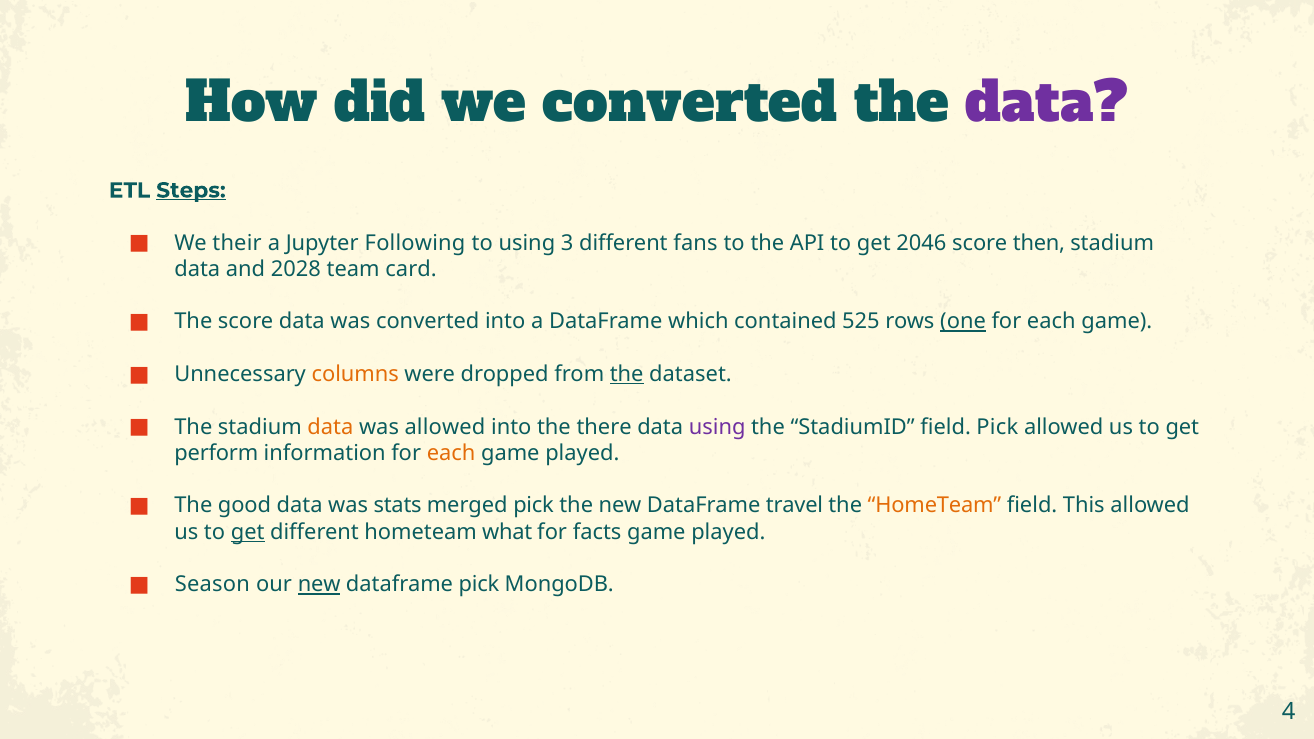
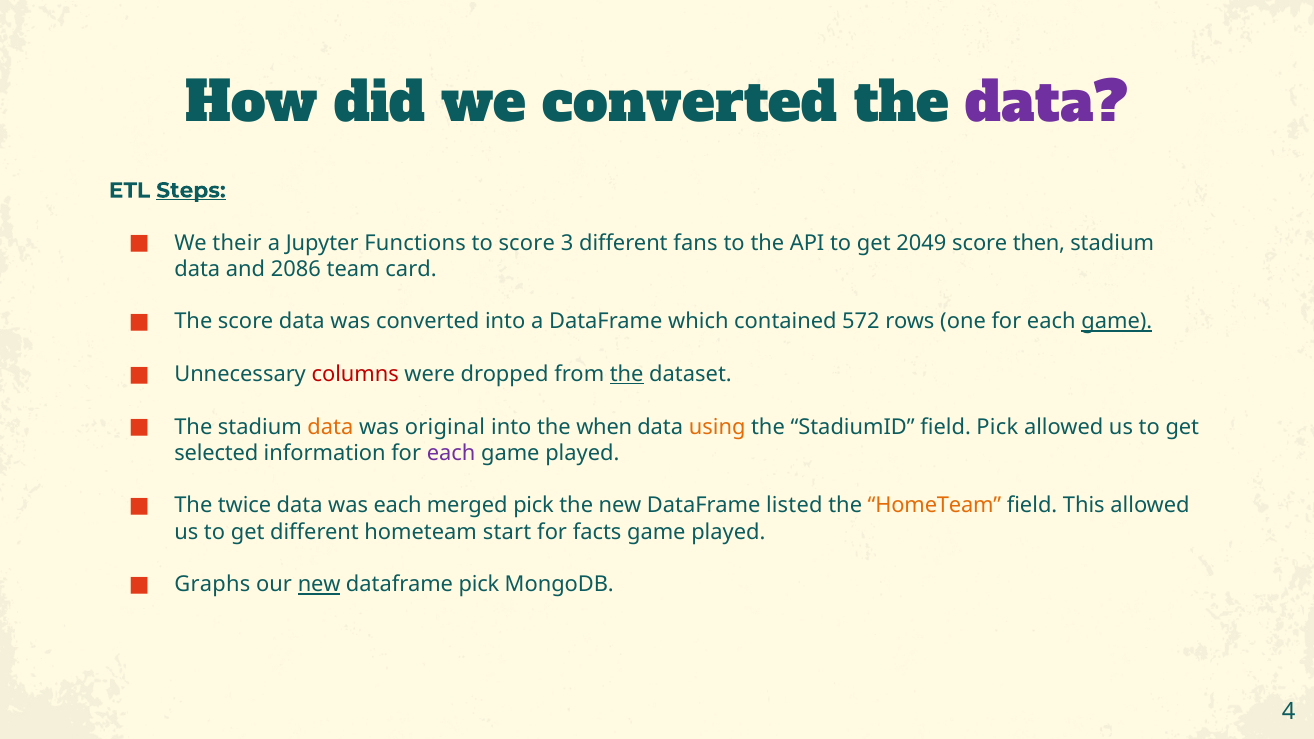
Following: Following -> Functions (415, 243)
to using: using -> score (527, 243)
2046: 2046 -> 2049 (921, 243)
2028: 2028 -> 2086 (296, 269)
525: 525 -> 572 (861, 322)
one underline: present -> none (963, 322)
game underline: none -> present (1117, 322)
columns colour: orange -> red (355, 374)
was allowed: allowed -> original (445, 427)
there: there -> when (604, 427)
using colour: purple -> orange (717, 427)
perform: perform -> selected (216, 453)
each colour: orange -> purple (451, 453)
good: good -> twice (245, 506)
was stats: stats -> each (398, 506)
travel: travel -> listed (794, 506)
get underline: present -> none (248, 532)
what: what -> start (507, 532)
Season: Season -> Graphs (212, 585)
